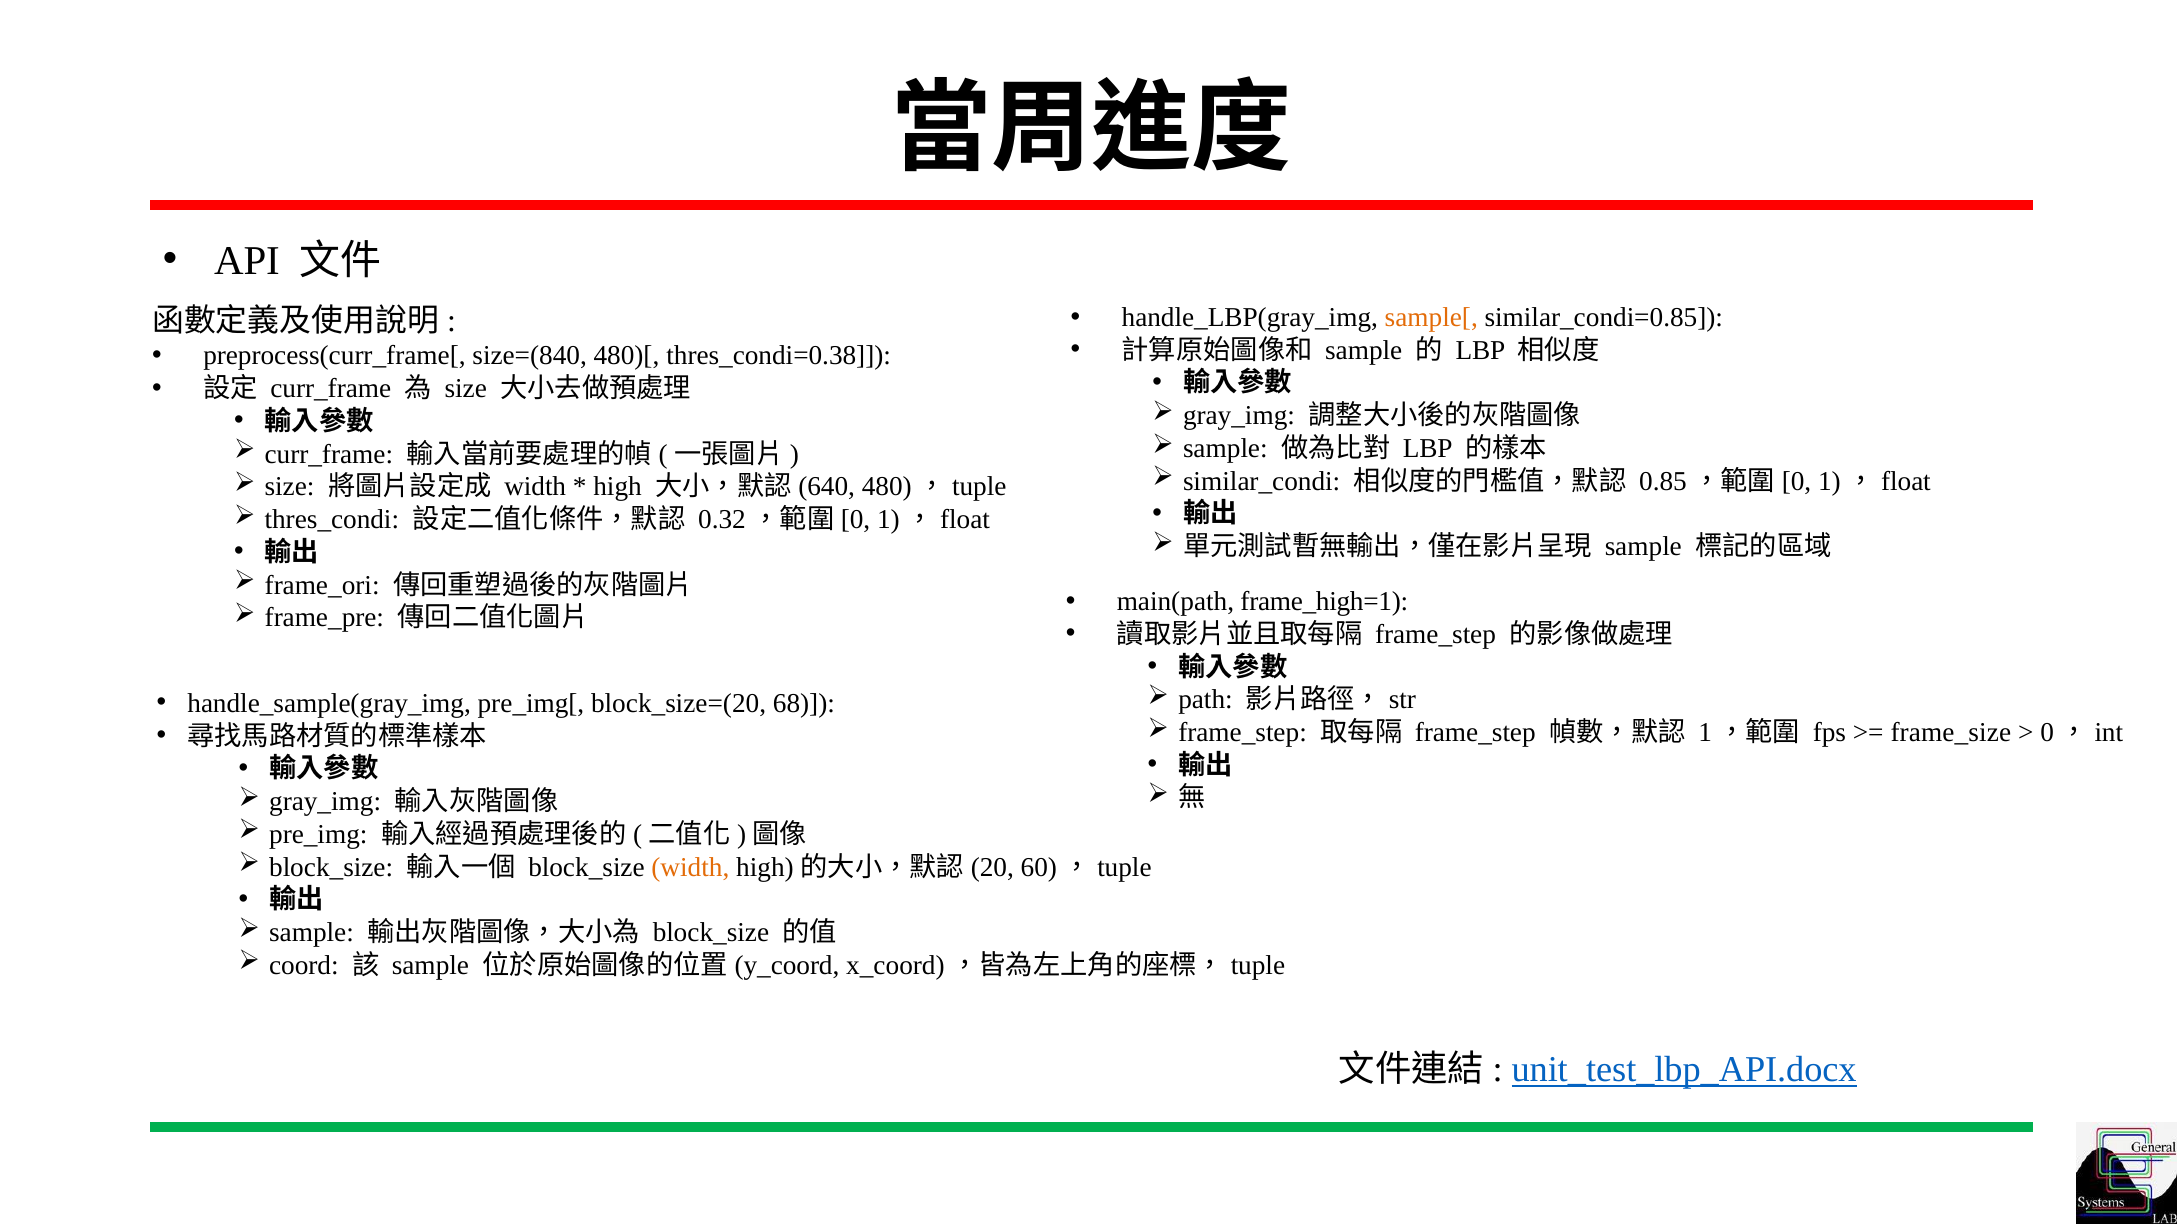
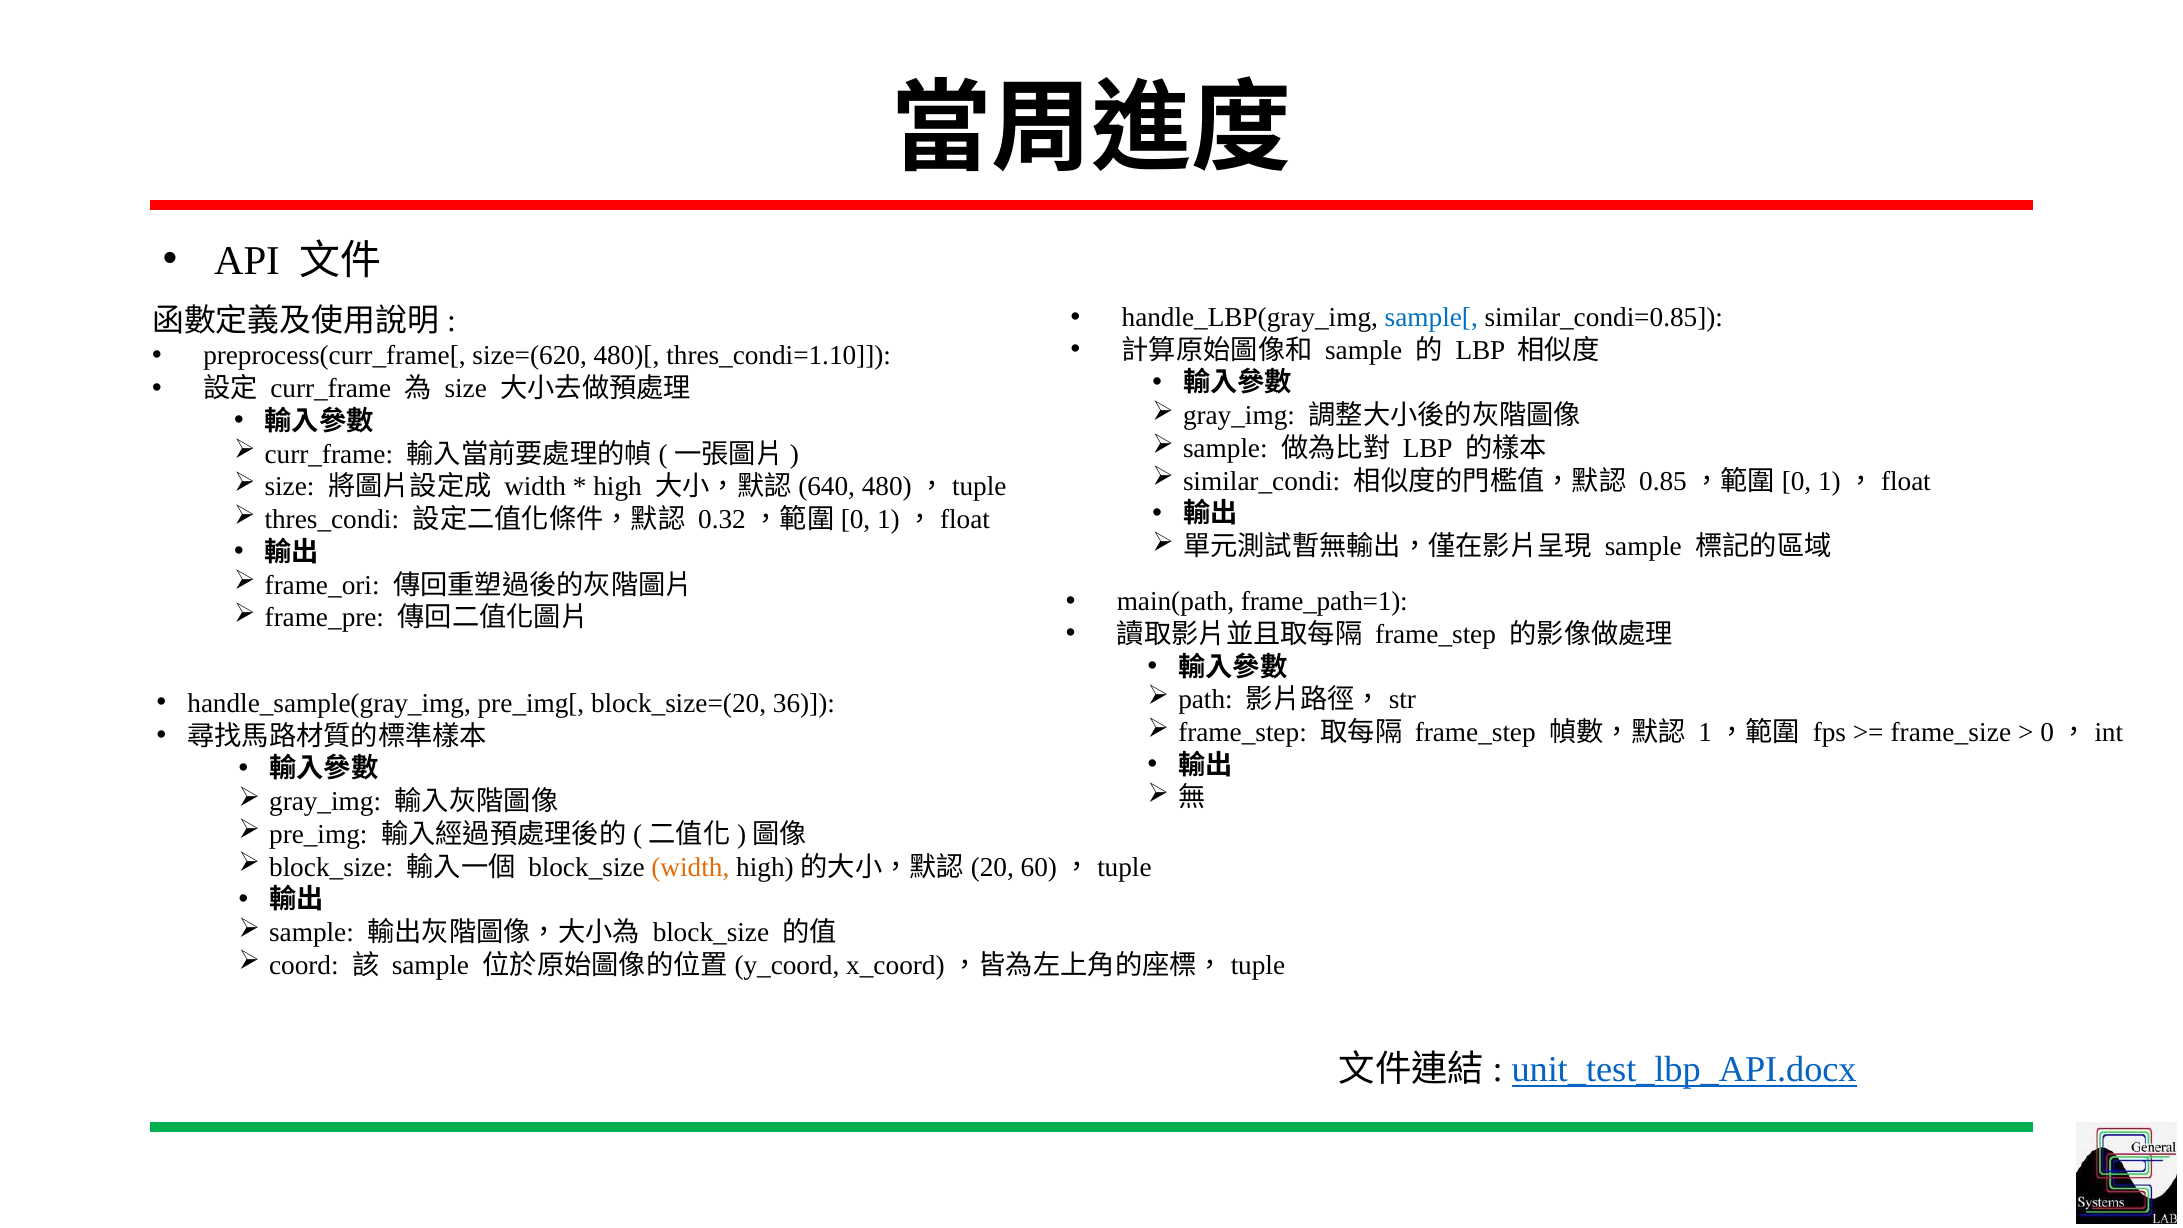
sample[ colour: orange -> blue (1431, 317)
size=(840: size=(840 -> size=(620 (530, 356)
thres_condi=0.38: thres_condi=0.38 -> thres_condi=1.10 (779, 356)
frame_high=1: frame_high=1 -> frame_path=1 (1324, 601)
68: 68 -> 36 (804, 703)
